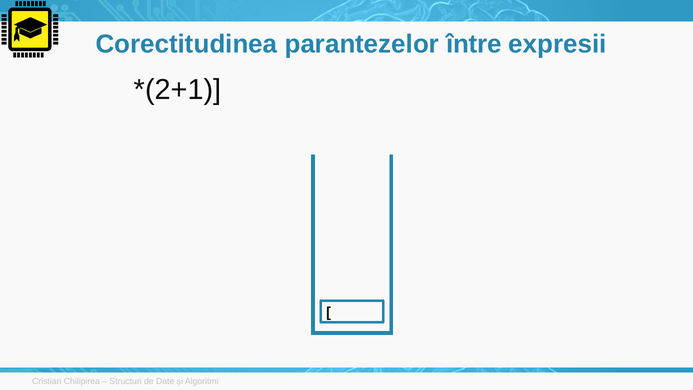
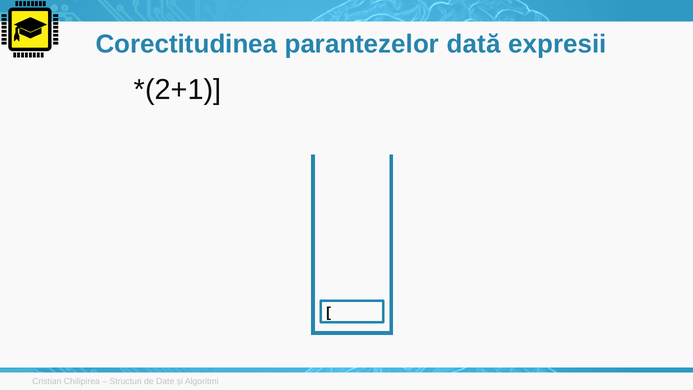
între: între -> dată (474, 44)
